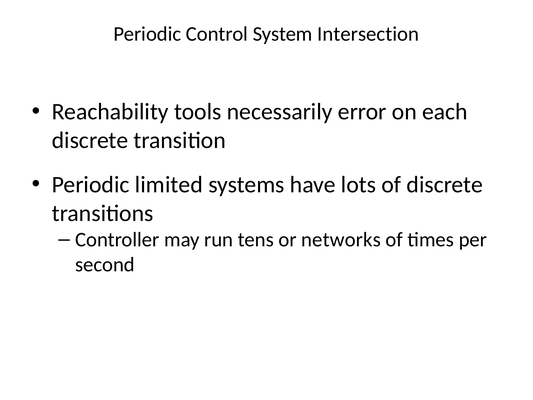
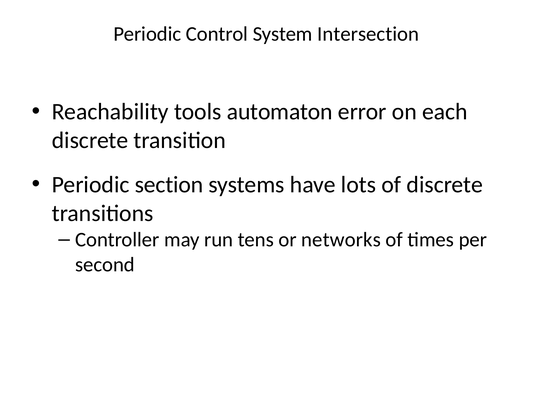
necessarily: necessarily -> automaton (280, 112)
limited: limited -> section (169, 185)
